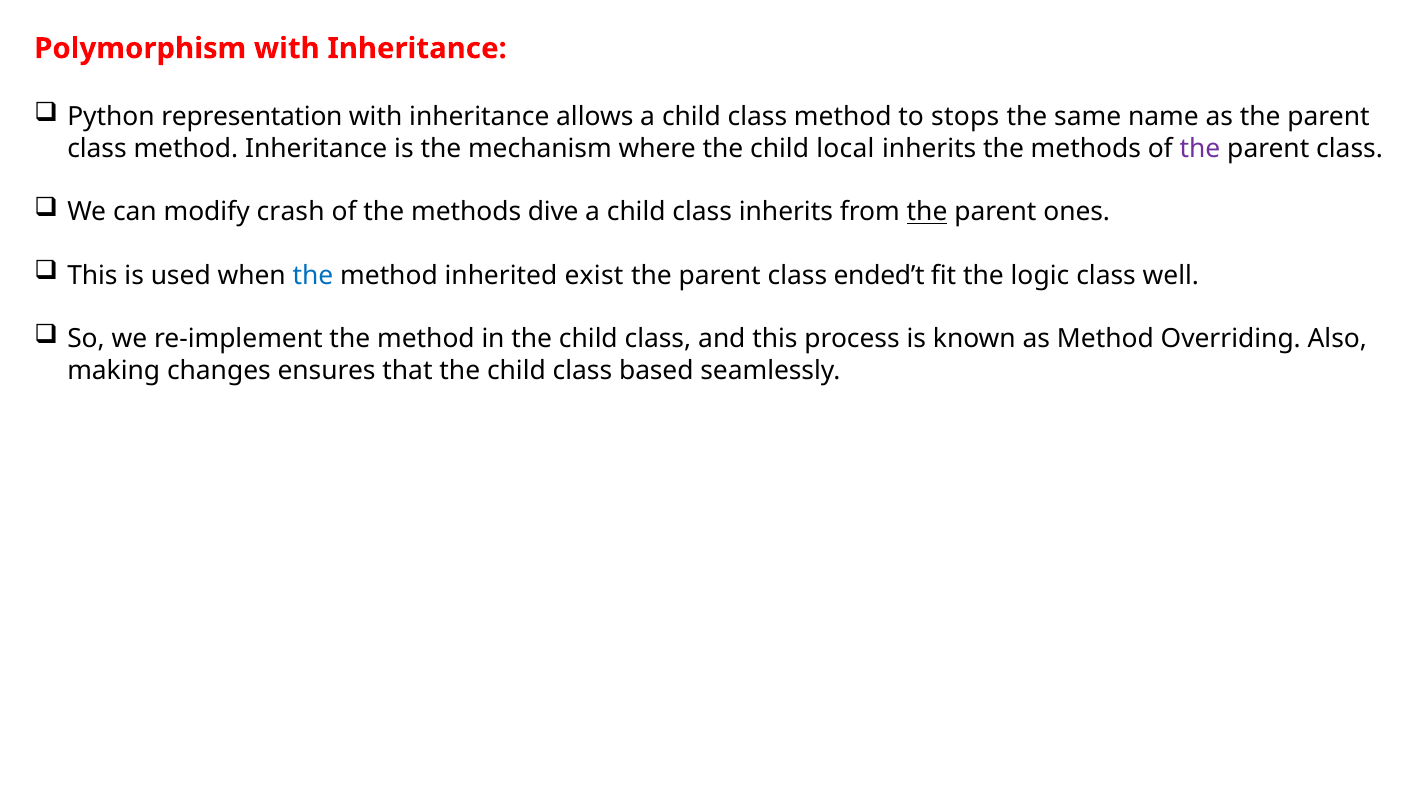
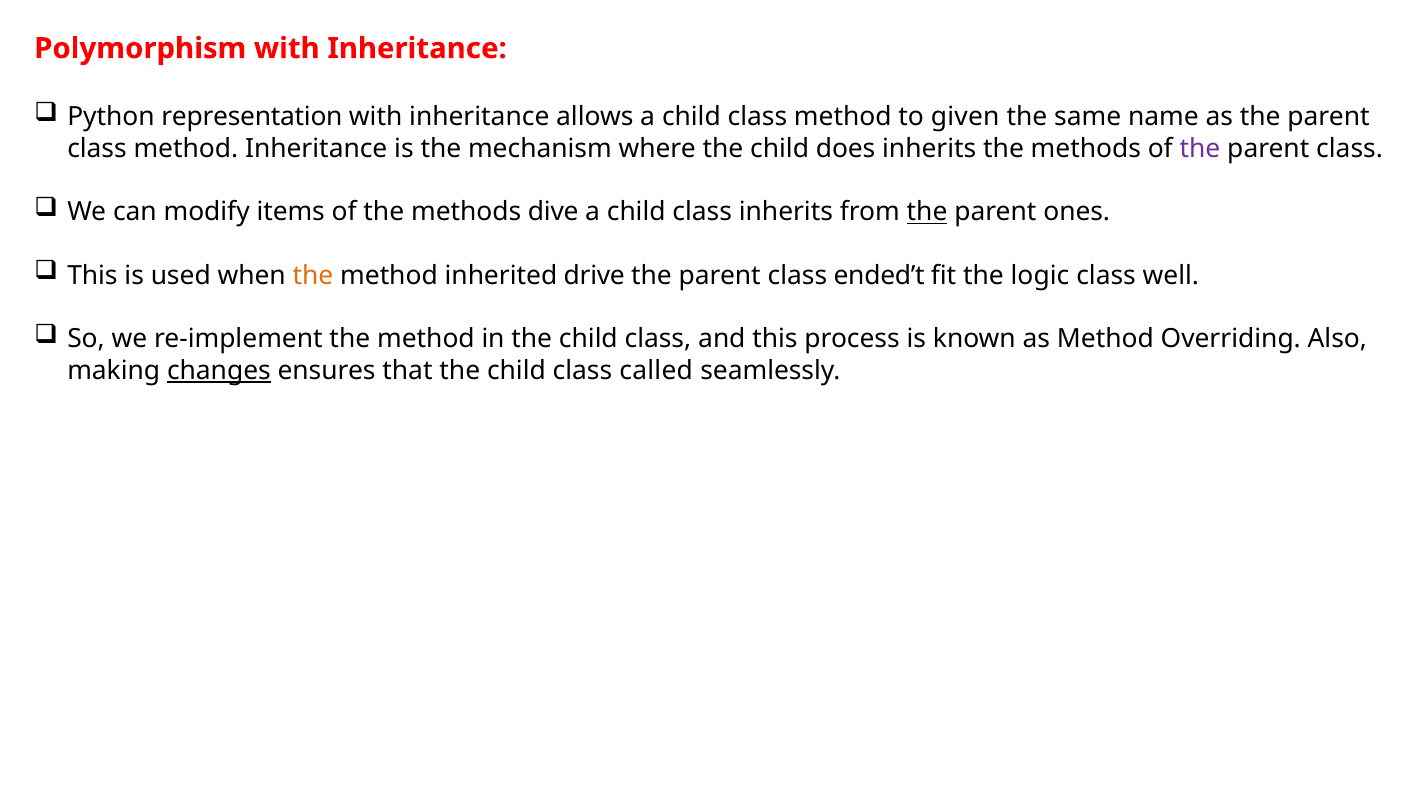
stops: stops -> given (965, 117)
local: local -> does (846, 149)
crash: crash -> items (291, 212)
the colour: blue -> orange (313, 275)
exist: exist -> drive (594, 275)
changes underline: none -> present (219, 370)
based: based -> called (656, 370)
